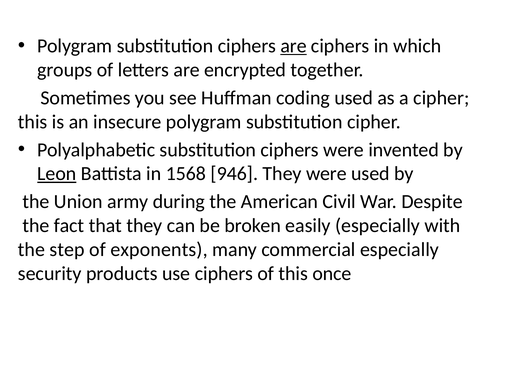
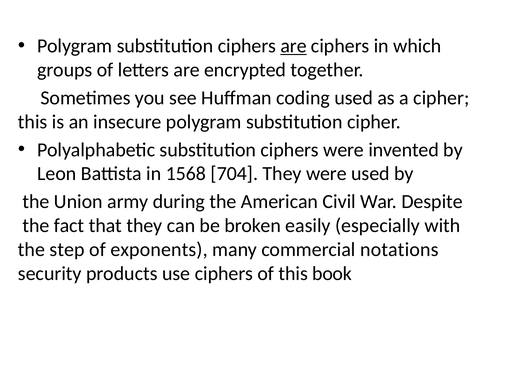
Leon underline: present -> none (57, 174)
946: 946 -> 704 (234, 174)
commercial especially: especially -> notations (399, 249)
once: once -> book (332, 273)
